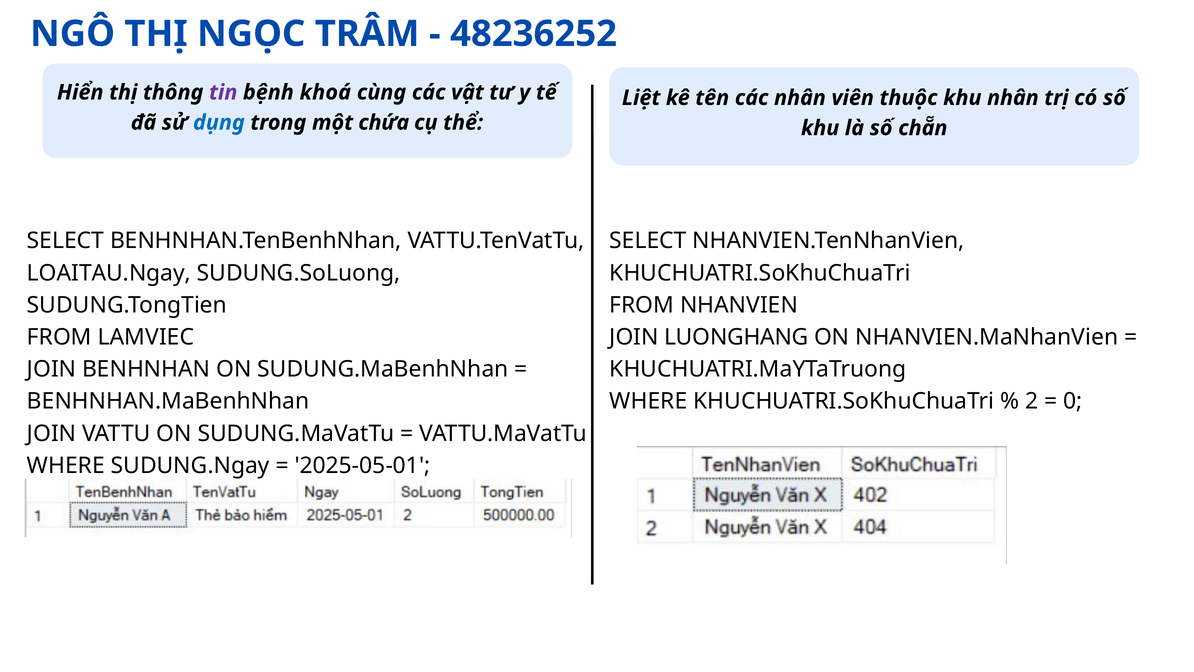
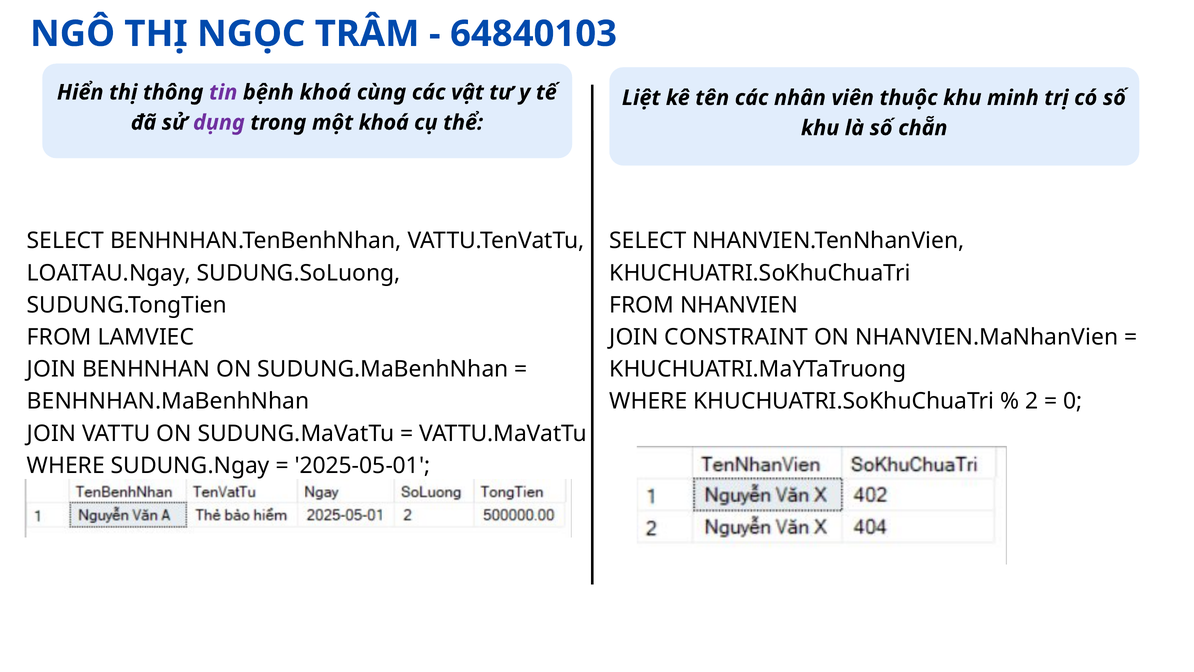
48236252: 48236252 -> 64840103 (534, 34)
khu nhân: nhân -> minh (1013, 98)
dụng colour: blue -> purple (219, 123)
một chứa: chứa -> khoá (384, 123)
LUONGHANG: LUONGHANG -> CONSTRAINT (736, 337)
